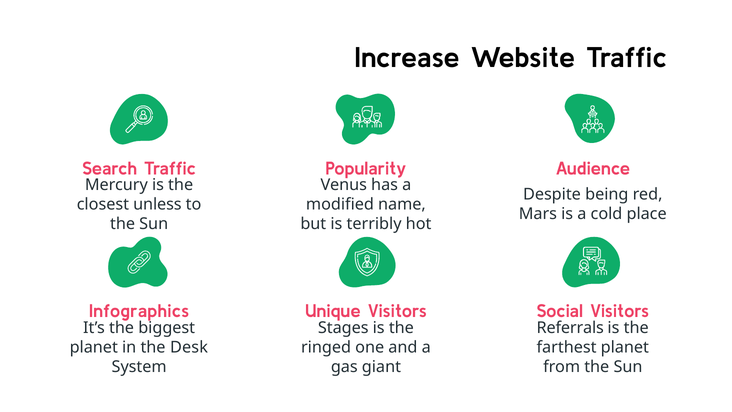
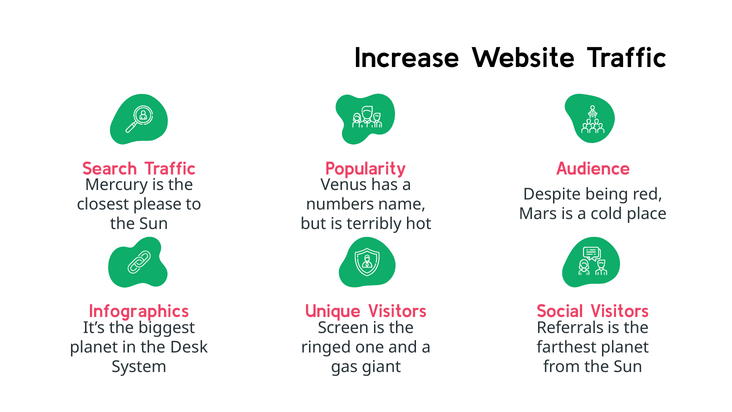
unless: unless -> please (157, 204)
modified: modified -> numbers (340, 204)
Stages: Stages -> Screen (343, 328)
